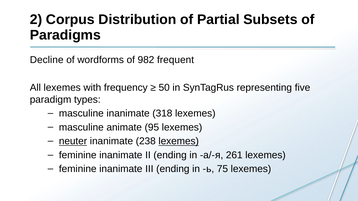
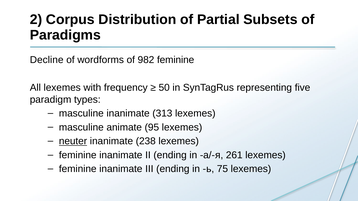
982 frequent: frequent -> feminine (176, 60)
318: 318 -> 313 (162, 114)
lexemes underline: present -> none (179, 141)
